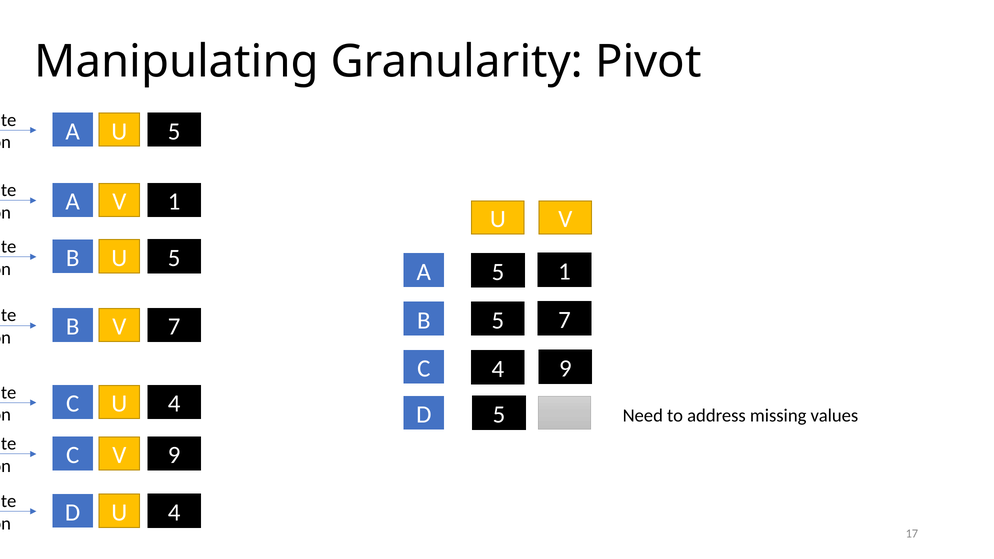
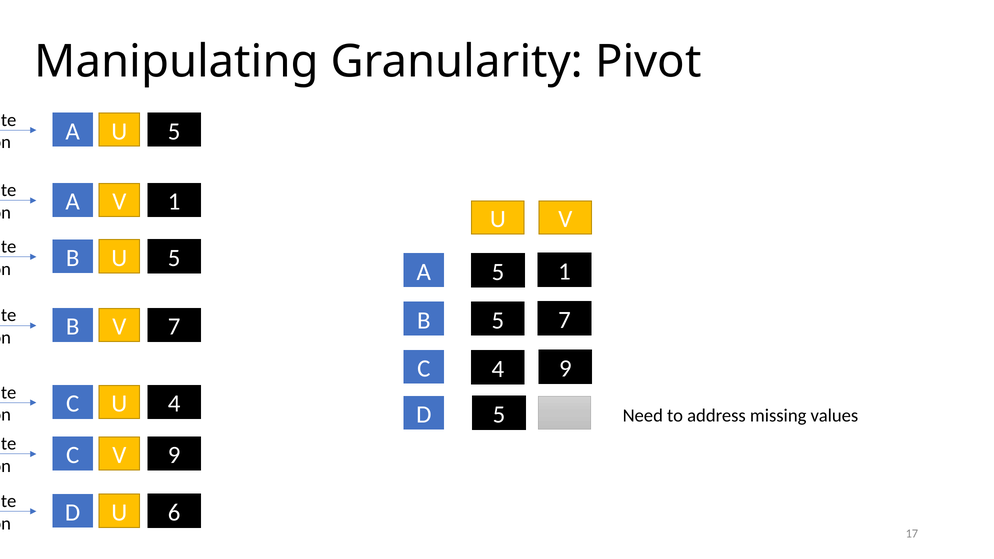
D 4: 4 -> 6 (174, 513)
